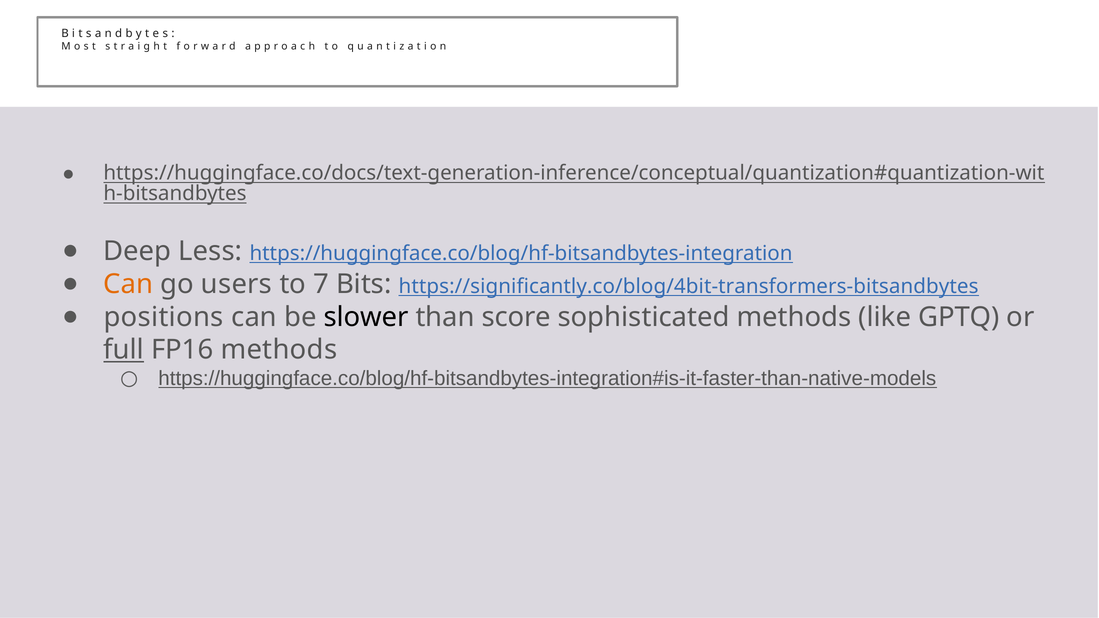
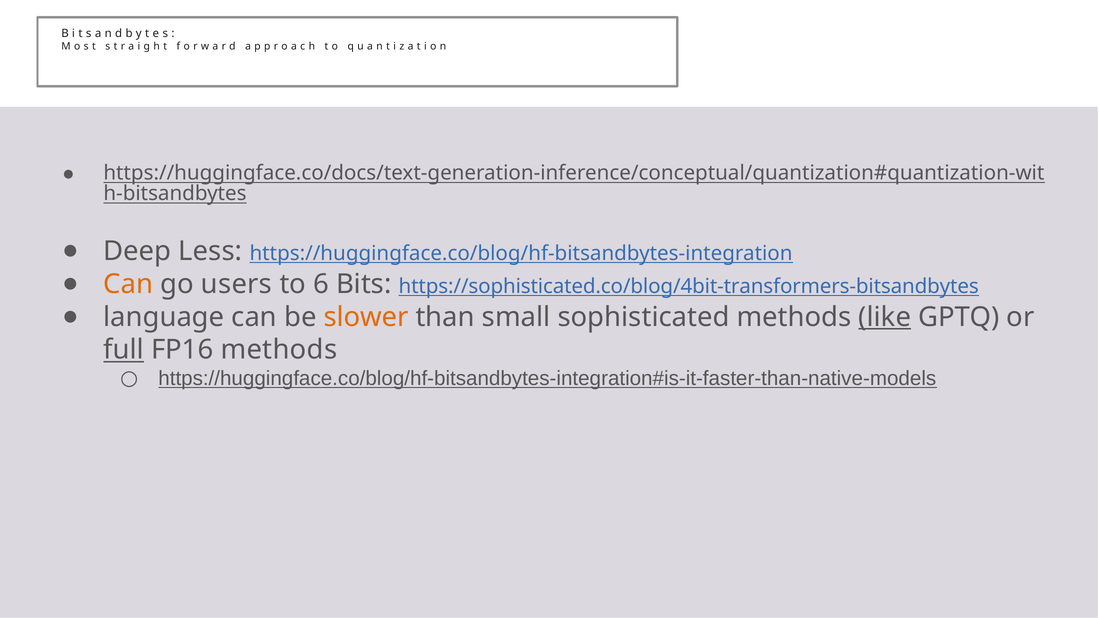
7: 7 -> 6 (321, 284)
https://significantly.co/blog/4bit-transformers-bitsandbytes: https://significantly.co/blog/4bit-transformers-bitsandbytes -> https://sophisticated.co/blog/4bit-transformers-bitsandbytes (689, 286)
positions: positions -> language (164, 317)
slower colour: black -> orange (366, 317)
score: score -> small (516, 317)
like underline: none -> present (885, 317)
